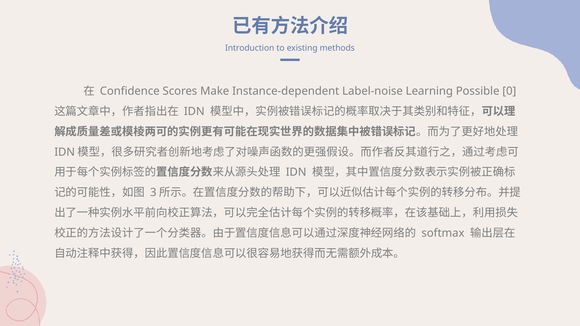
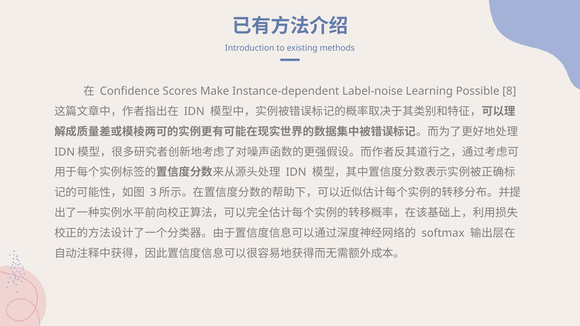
0: 0 -> 8 (509, 91)
